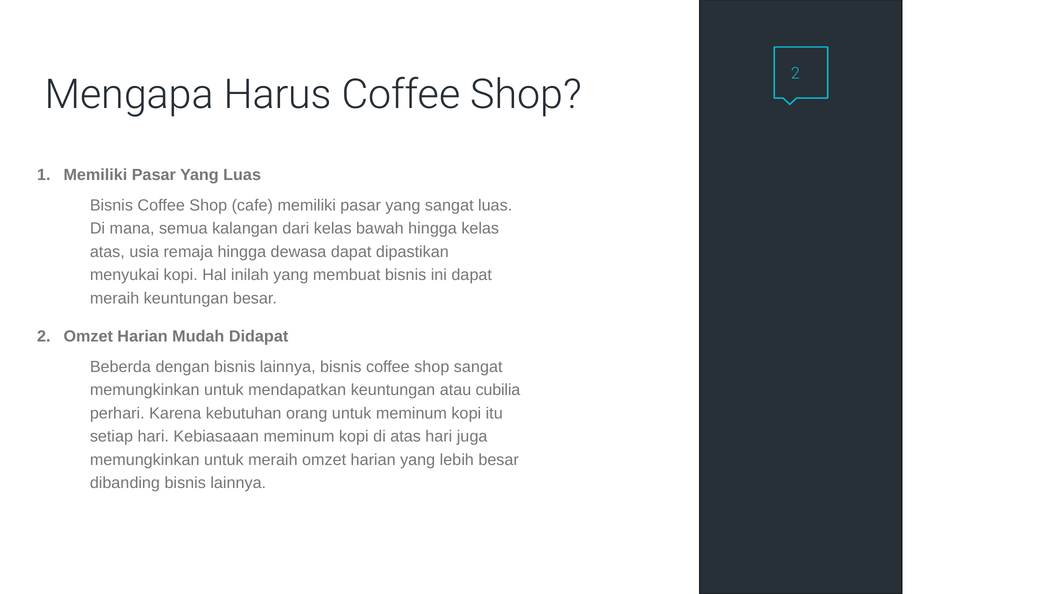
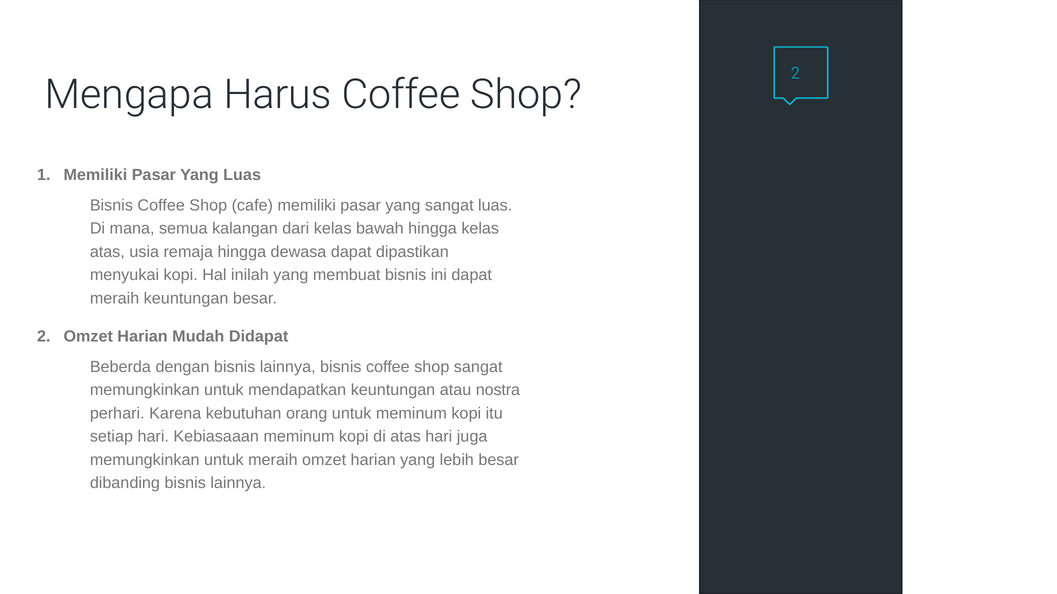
cubilia: cubilia -> nostra (498, 390)
